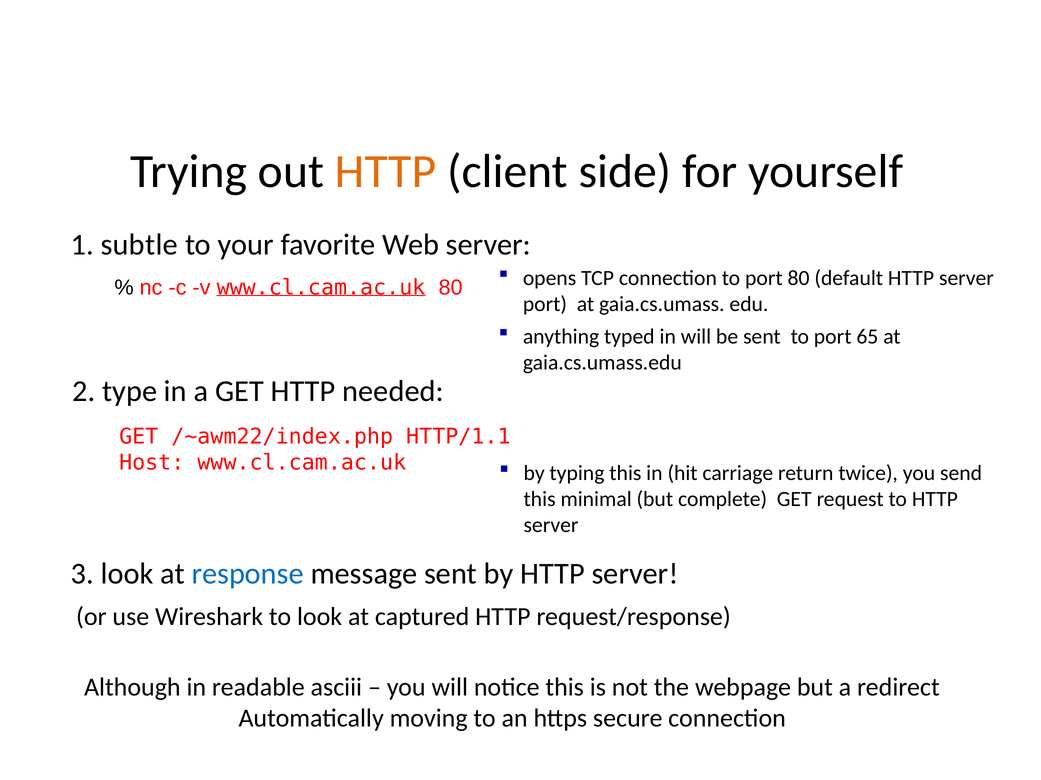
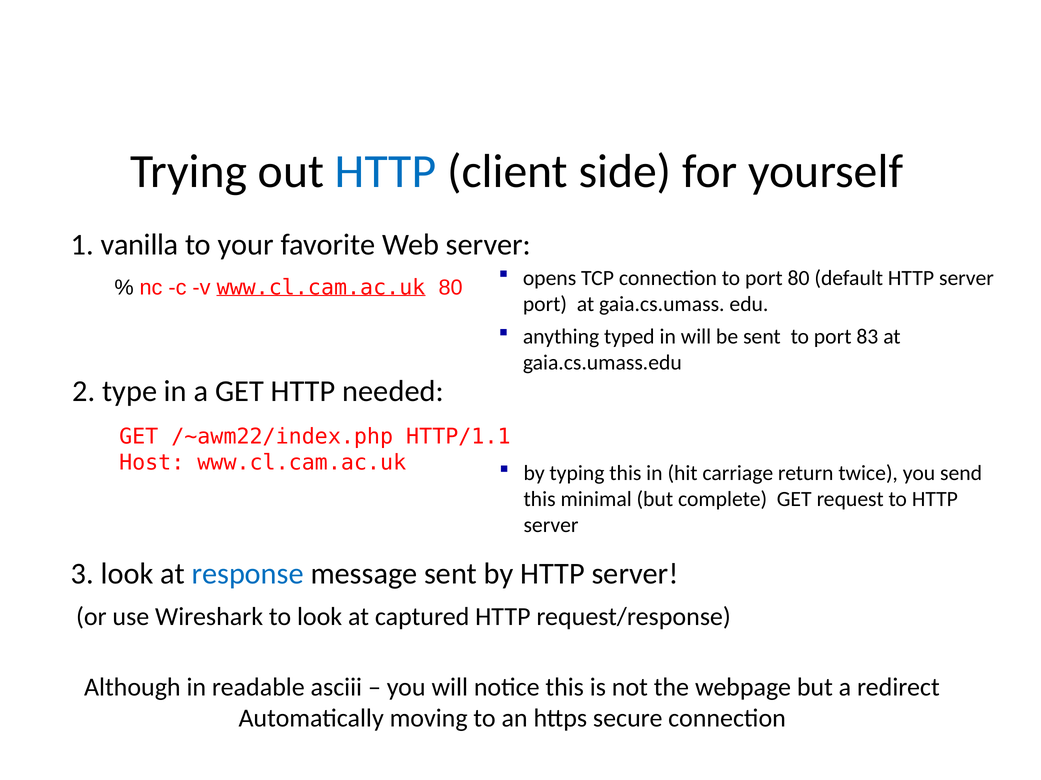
HTTP colour: orange -> blue (386, 172)
subtle: subtle -> vanilla (140, 245)
65: 65 -> 83 (867, 337)
